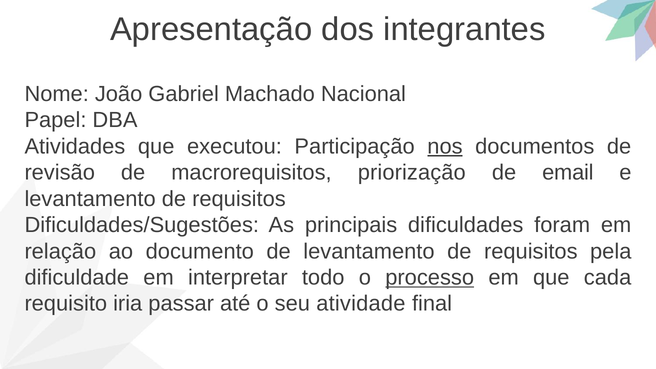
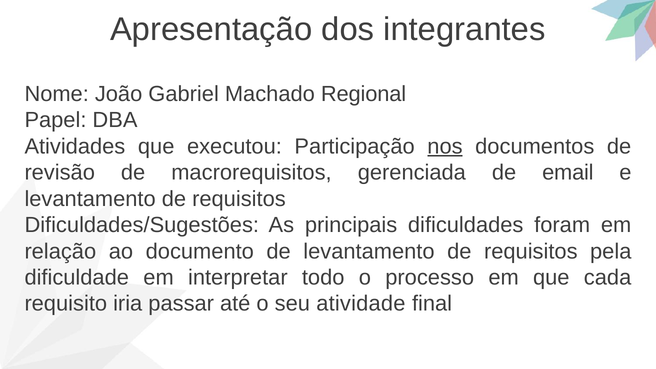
Nacional: Nacional -> Regional (364, 94)
priorização: priorização -> gerenciada (412, 173)
processo underline: present -> none (430, 278)
